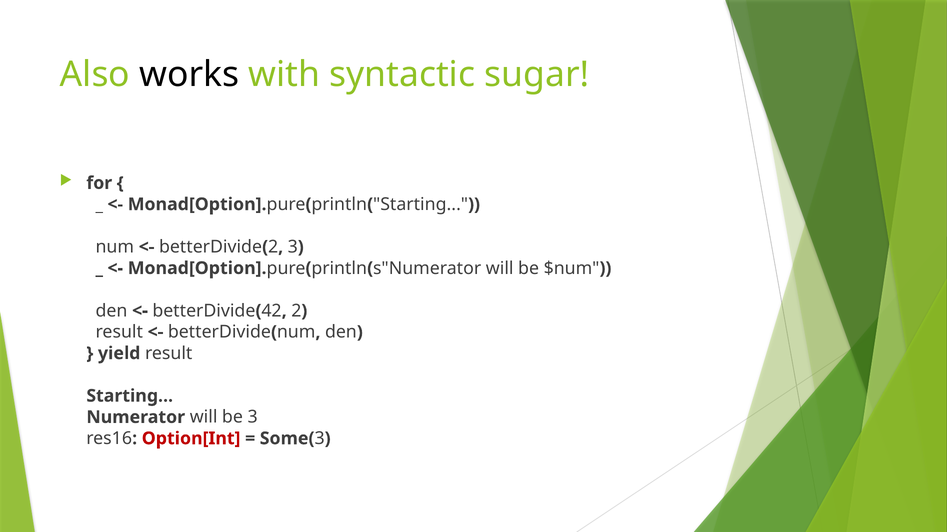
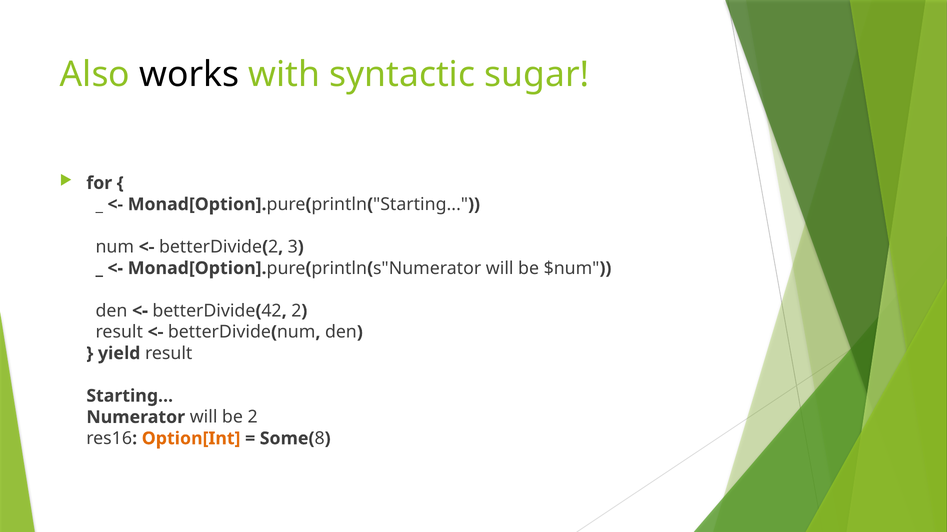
be 3: 3 -> 2 (253, 418)
Option[Int colour: red -> orange (191, 439)
3: 3 -> 8 (320, 439)
